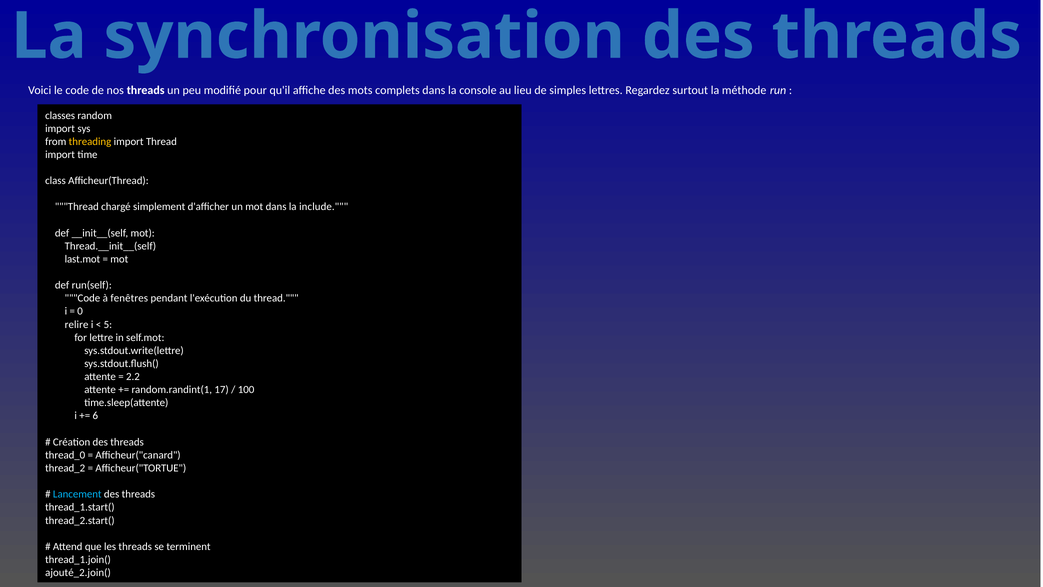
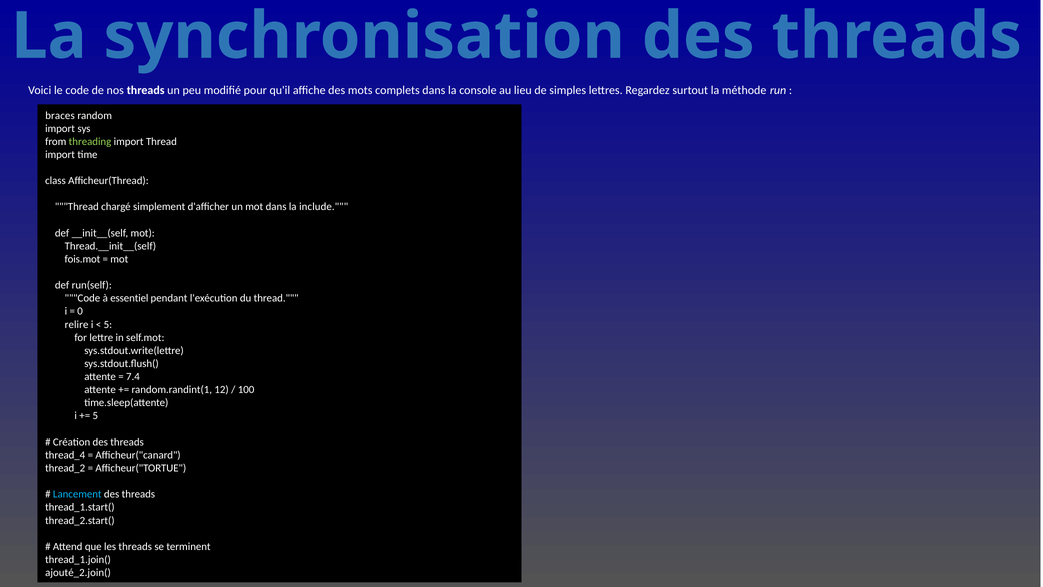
classes: classes -> braces (60, 115)
threading colour: yellow -> light green (90, 141)
last.mot: last.mot -> fois.mot (82, 259)
fenêtres: fenêtres -> essentiel (129, 298)
2.2: 2.2 -> 7.4 (133, 377)
17: 17 -> 12 (222, 390)
6: 6 -> 5 (95, 416)
thread_0: thread_0 -> thread_4 (65, 455)
